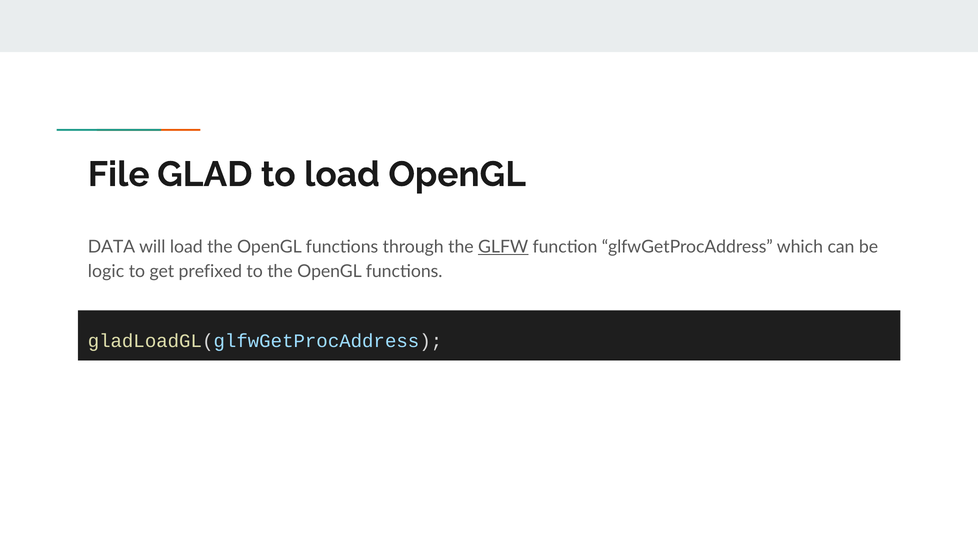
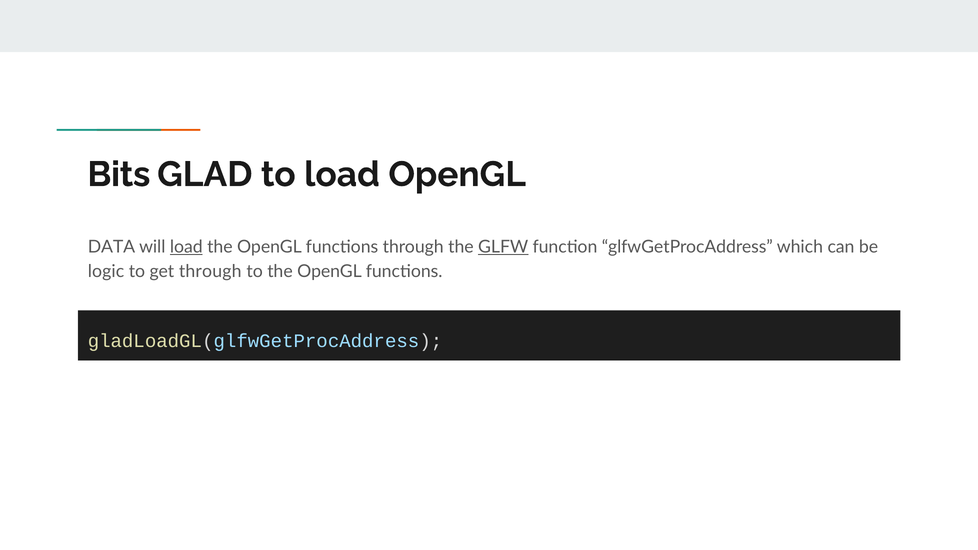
File: File -> Bits (119, 174)
load underline: none -> present (186, 247)
get prefixed: prefixed -> through (210, 272)
